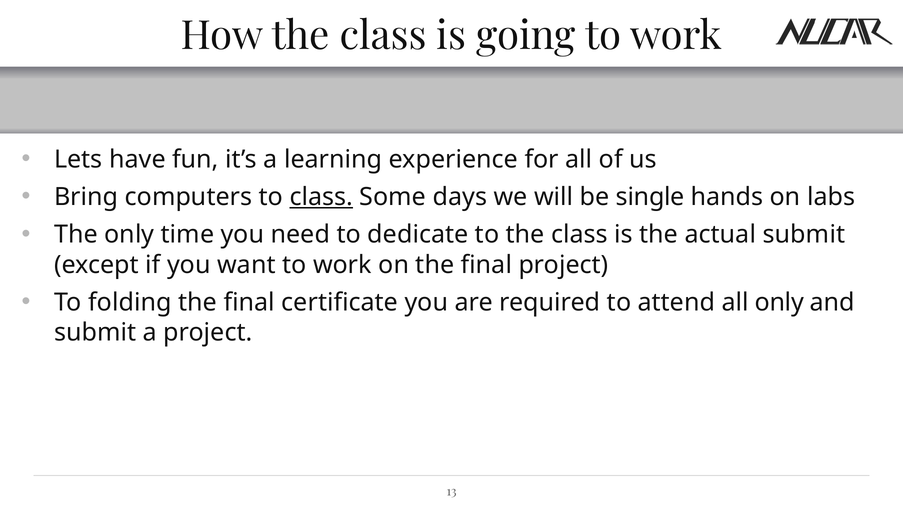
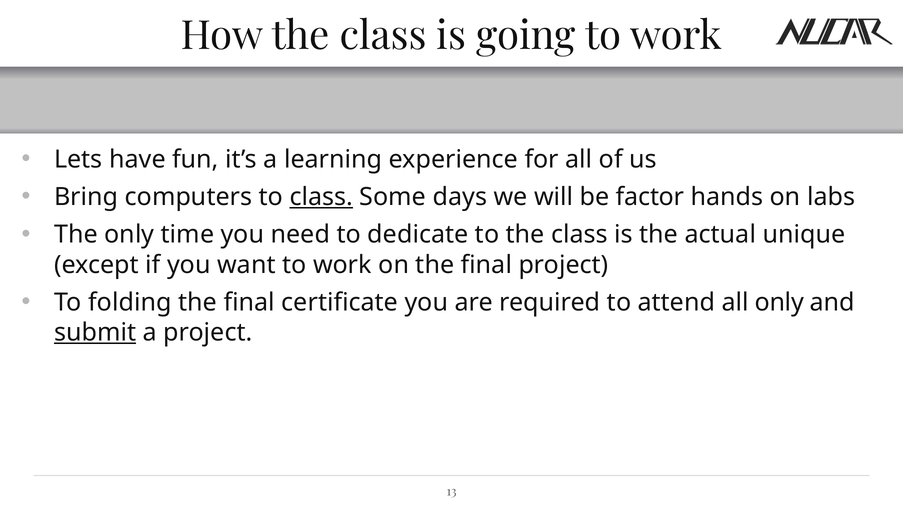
single: single -> factor (650, 197)
actual submit: submit -> unique (804, 235)
submit underline: none -> present (95, 333)
